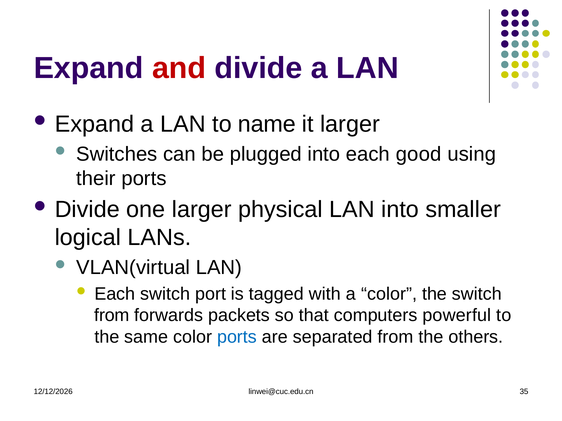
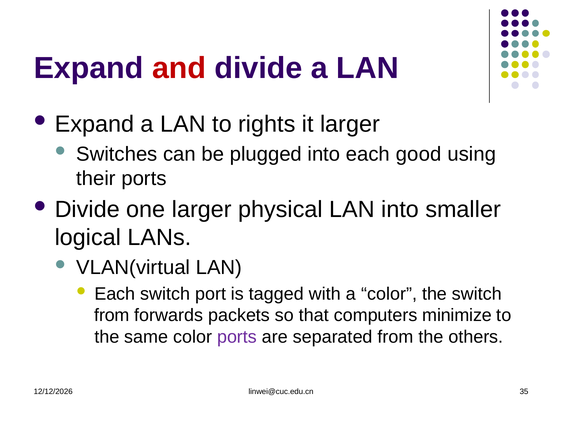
name: name -> rights (267, 124)
powerful: powerful -> minimize (457, 316)
ports colour: blue -> purple (237, 337)
